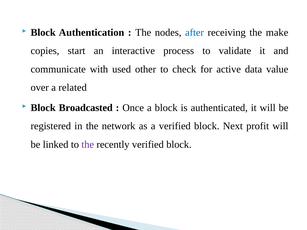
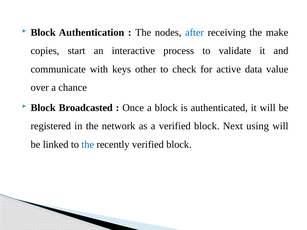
used: used -> keys (122, 69)
related: related -> chance (73, 88)
profit: profit -> using (258, 126)
the colour: purple -> blue (88, 145)
